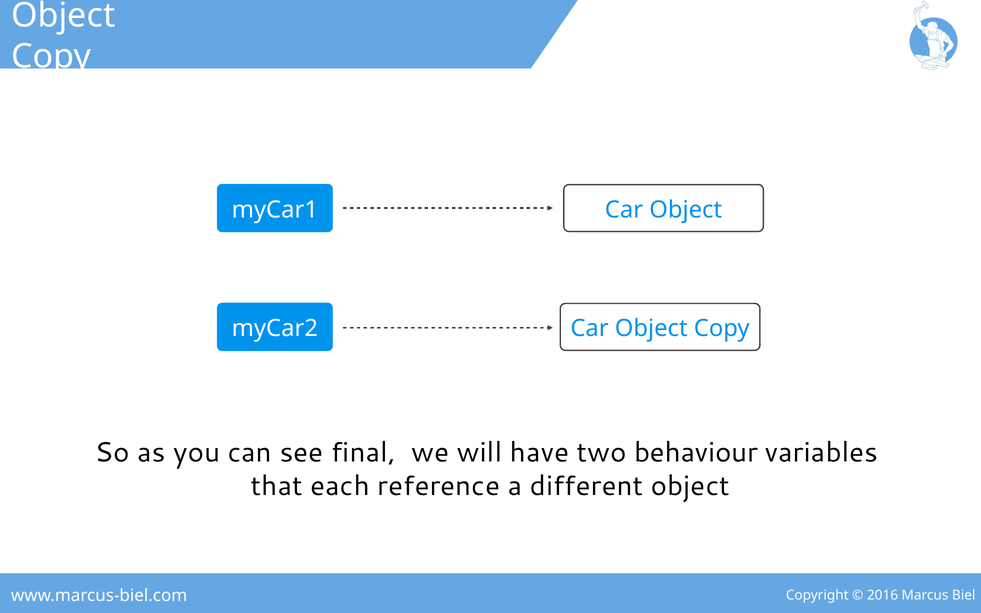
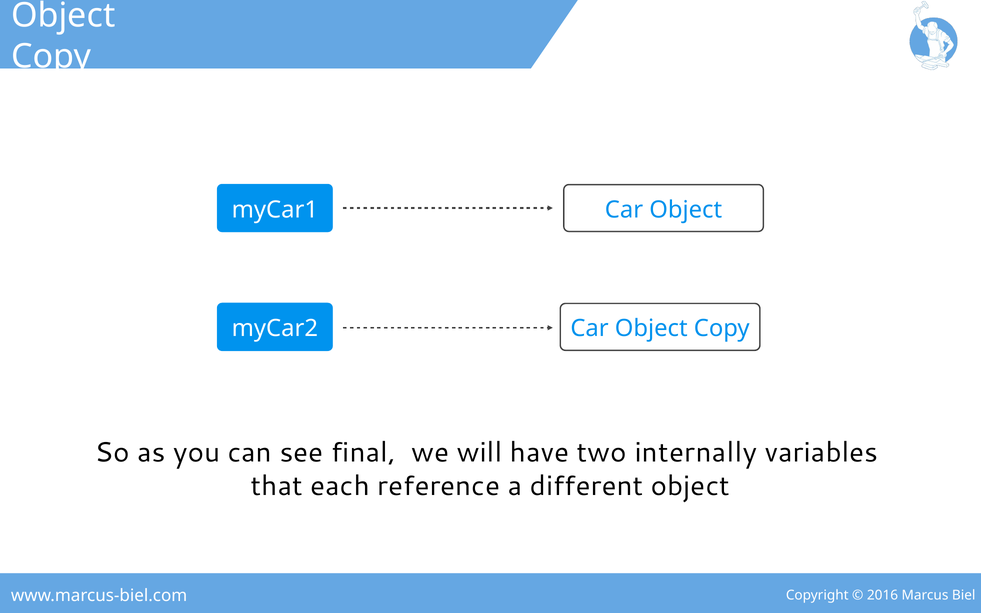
behaviour: behaviour -> internally (696, 452)
